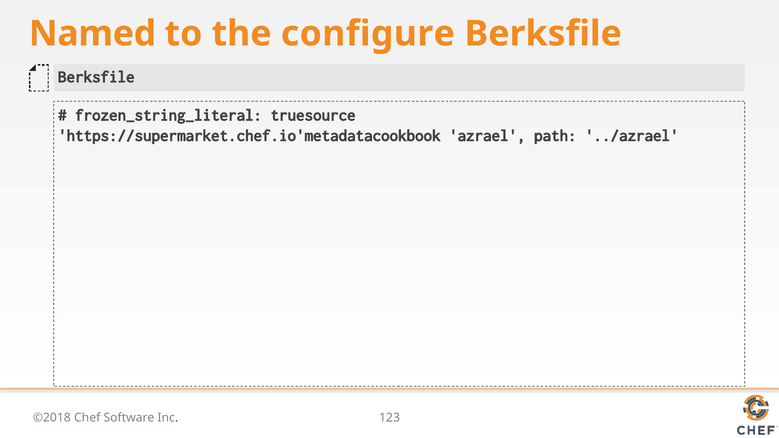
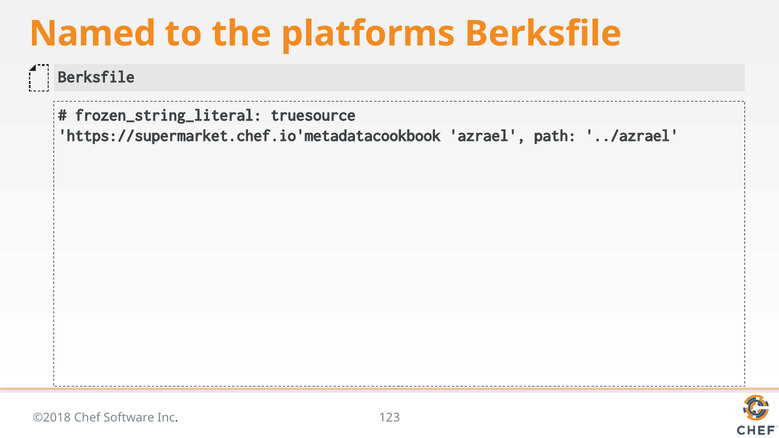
configure: configure -> platforms (368, 34)
